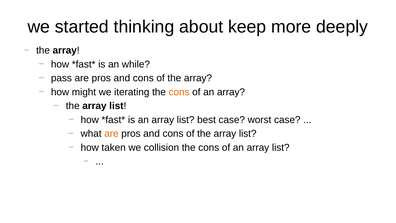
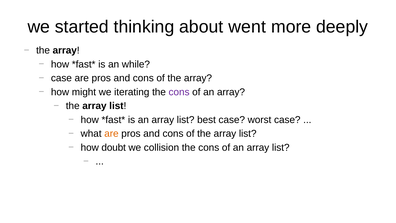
keep: keep -> went (247, 27)
pass: pass -> case (61, 78)
cons colour: orange -> purple (179, 92)
taken: taken -> doubt (114, 147)
